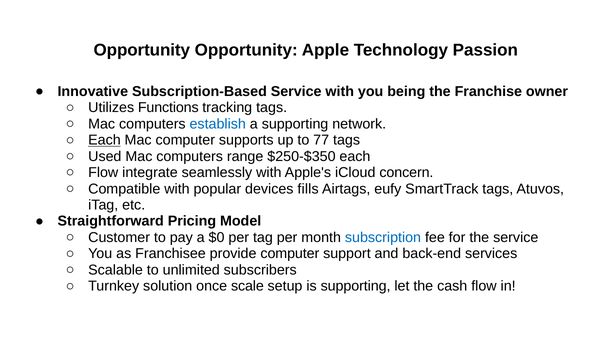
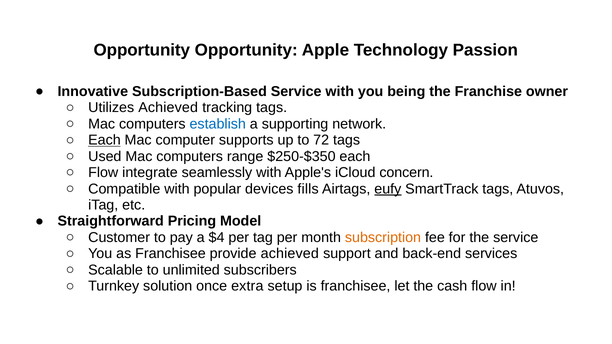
Utilizes Functions: Functions -> Achieved (168, 108)
77: 77 -> 72 (321, 140)
eufy underline: none -> present (388, 189)
$0: $0 -> $4 (217, 238)
subscription colour: blue -> orange (383, 238)
provide computer: computer -> achieved (290, 254)
scale: scale -> extra (247, 286)
is supporting: supporting -> franchisee (356, 286)
